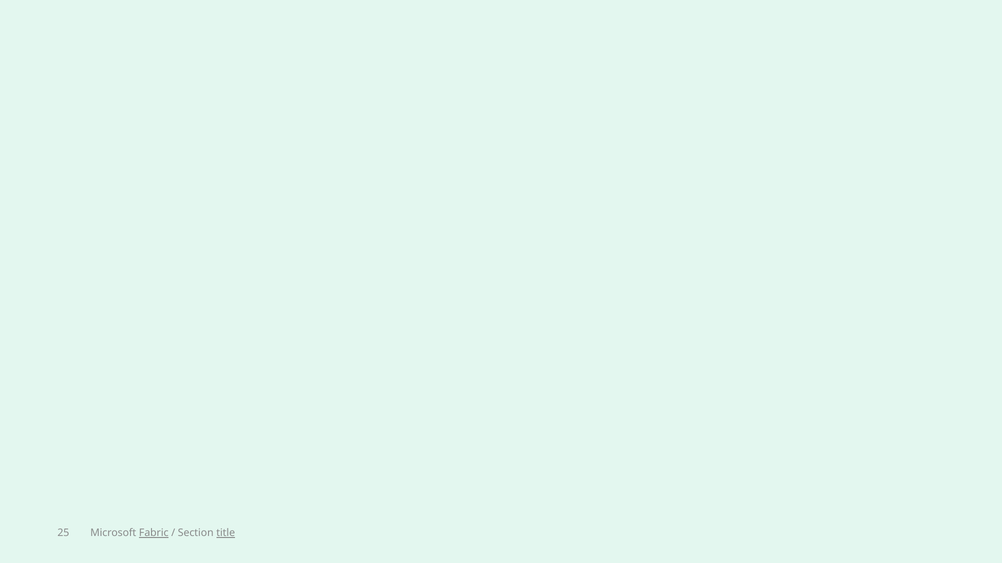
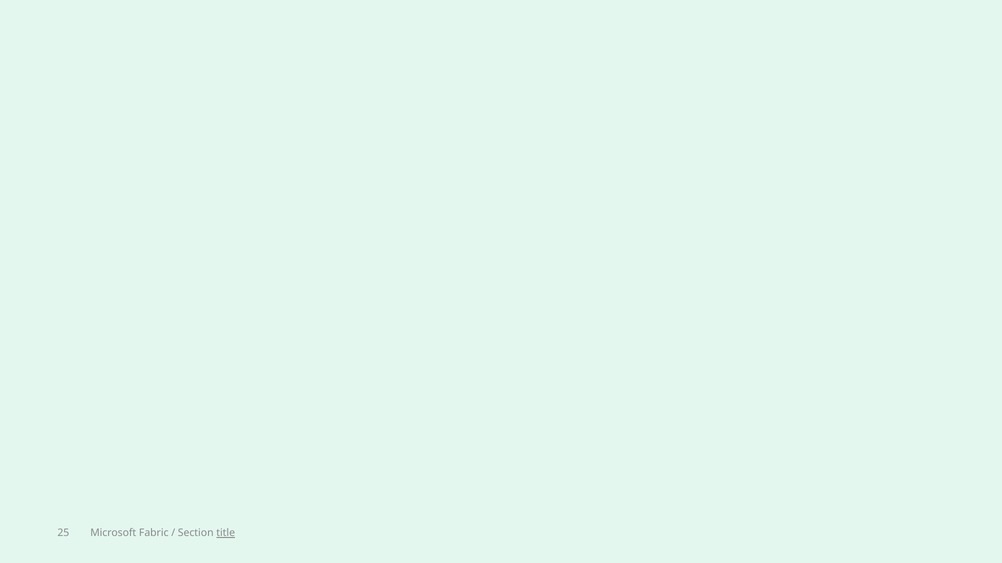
Fabric underline: present -> none (154, 534)
